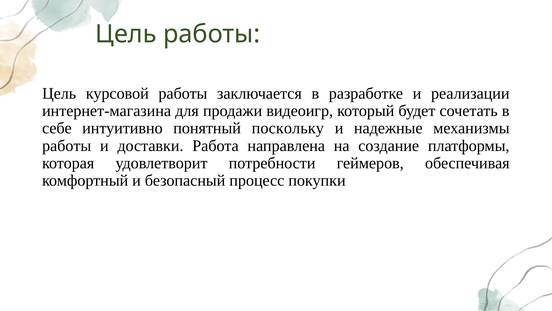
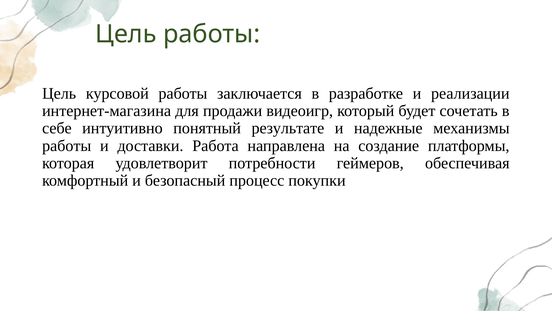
поскольку: поскольку -> результате (288, 128)
